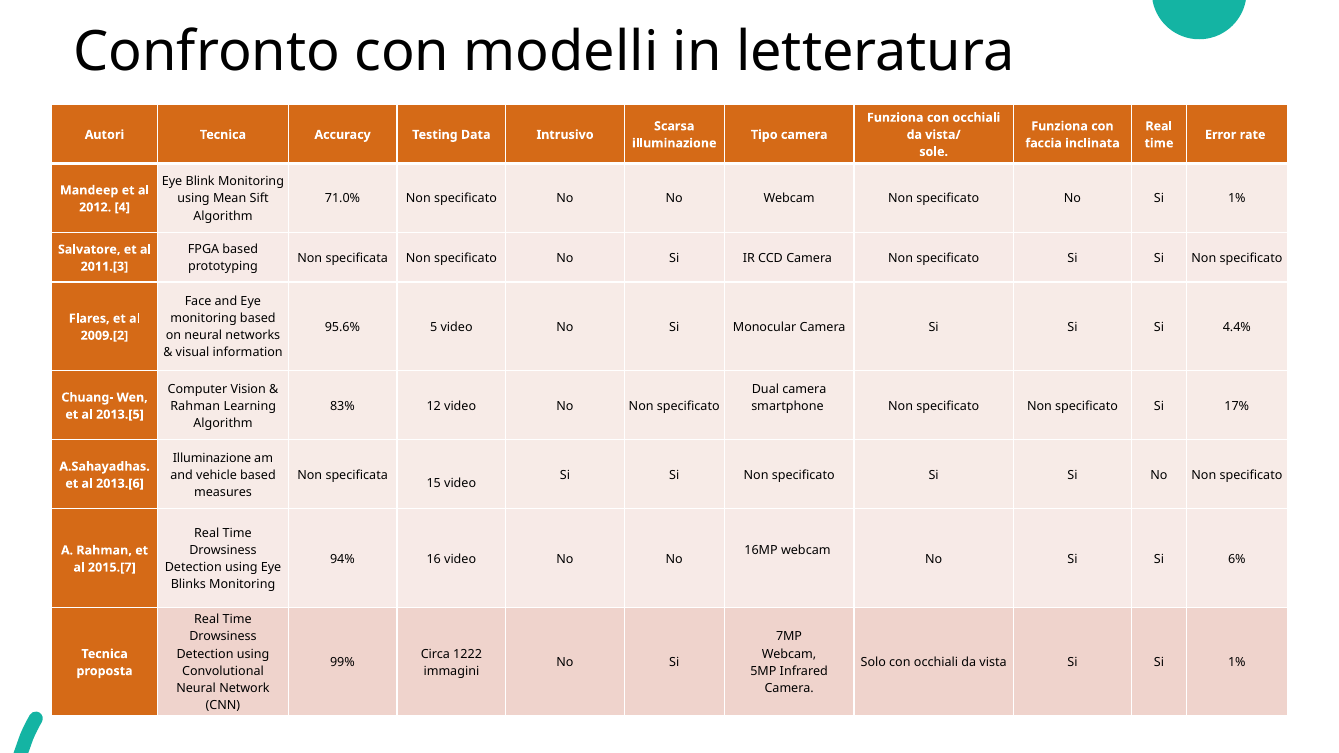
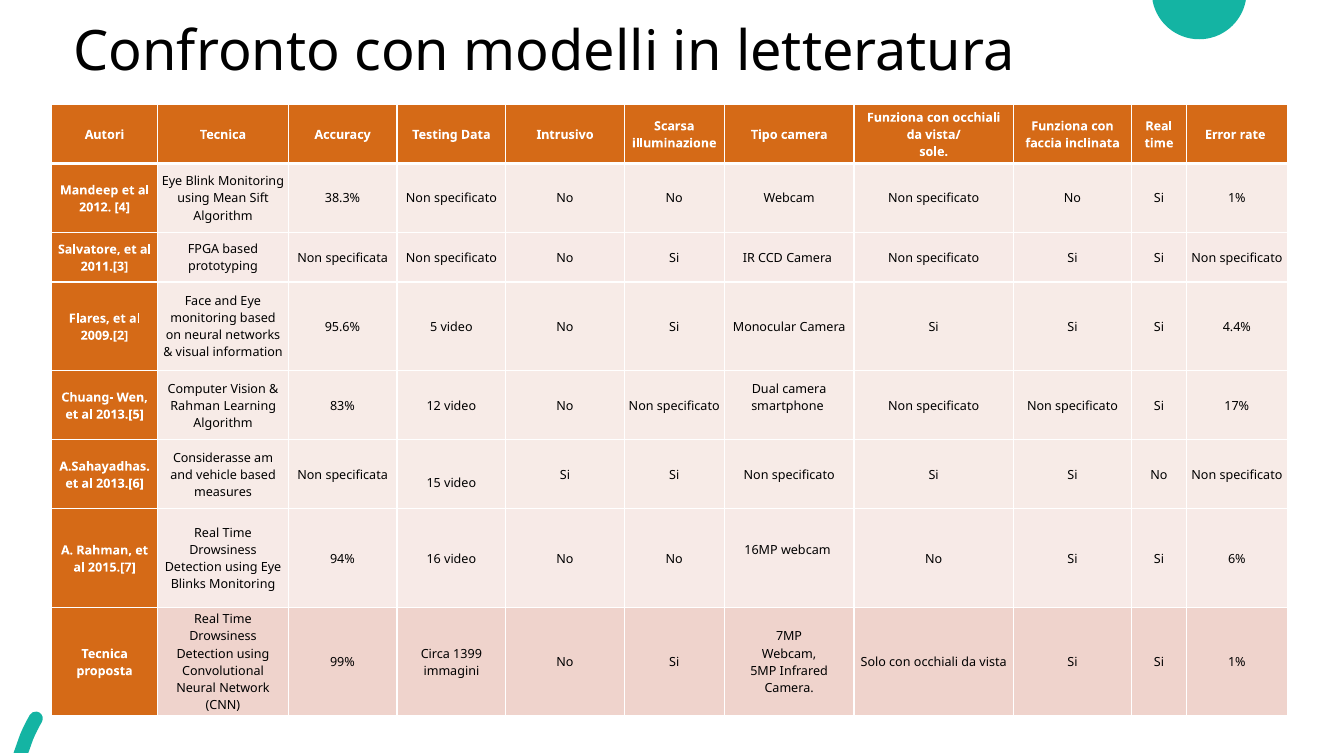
71.0%: 71.0% -> 38.3% (343, 199)
Illuminazione: Illuminazione -> Considerasse (212, 458)
1222: 1222 -> 1399 (468, 654)
